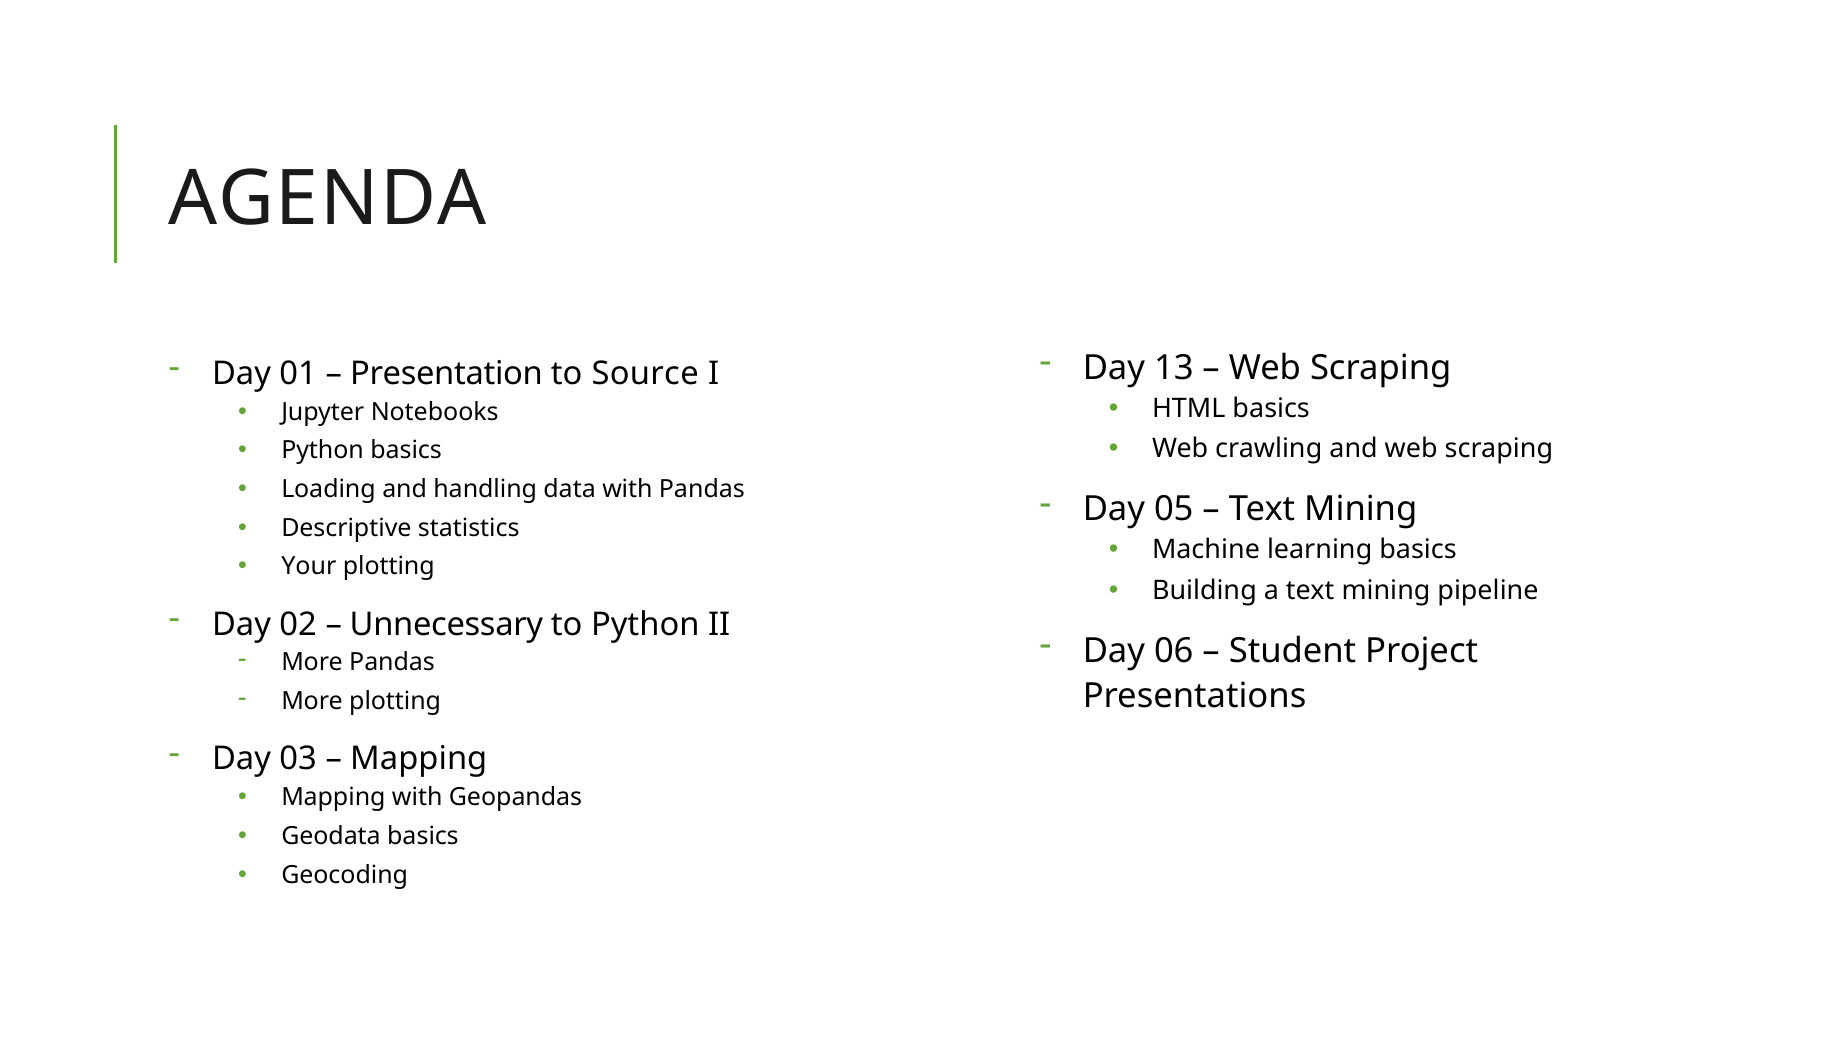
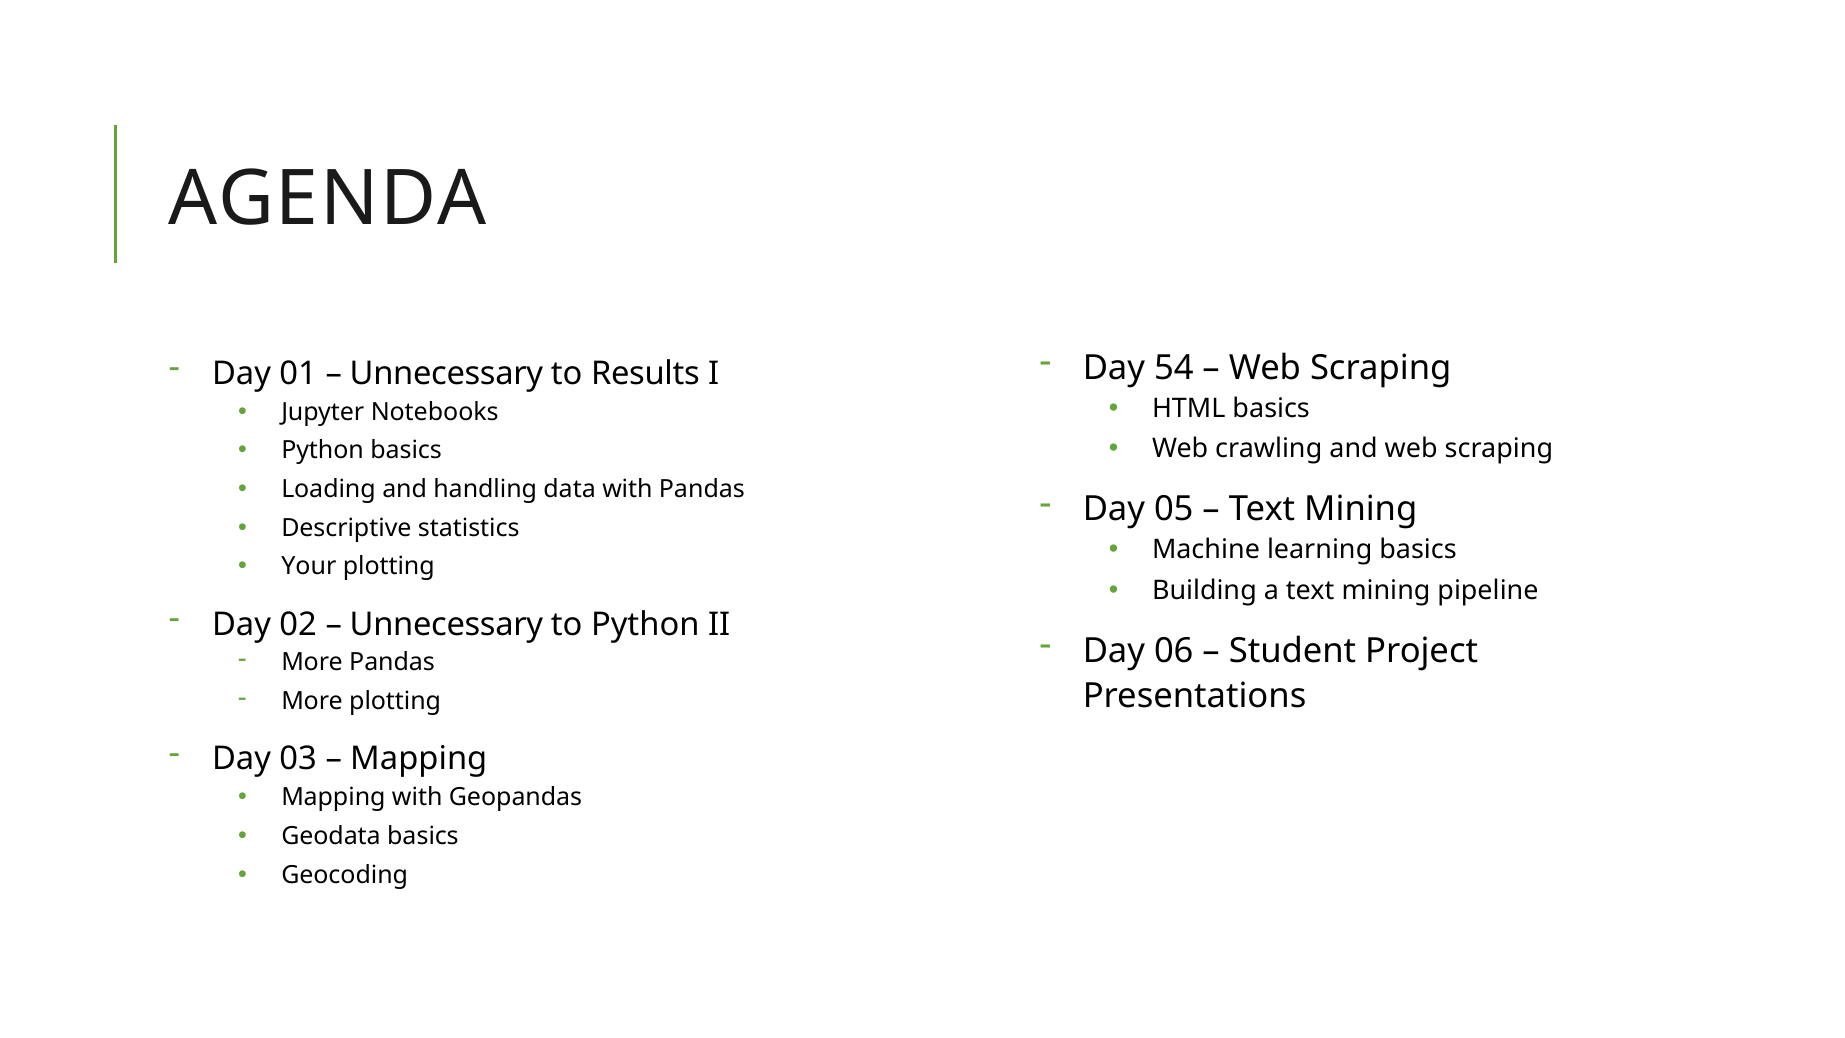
13: 13 -> 54 (1174, 368)
Presentation: Presentation -> Unnecessary (446, 374)
Source: Source -> Results (645, 374)
